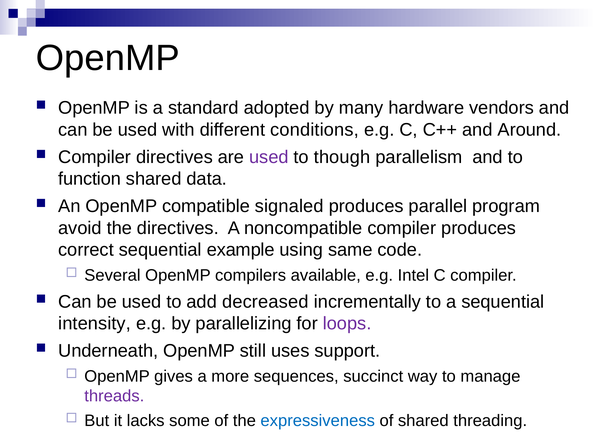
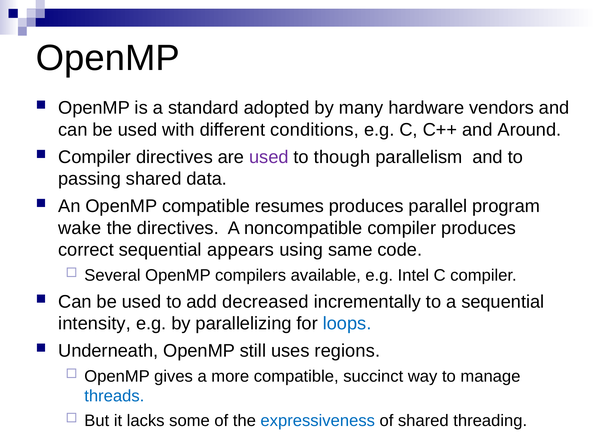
function: function -> passing (90, 179)
signaled: signaled -> resumes (289, 206)
avoid: avoid -> wake (80, 228)
example: example -> appears (241, 250)
loops colour: purple -> blue (347, 323)
support: support -> regions (347, 351)
more sequences: sequences -> compatible (296, 376)
threads colour: purple -> blue (114, 396)
